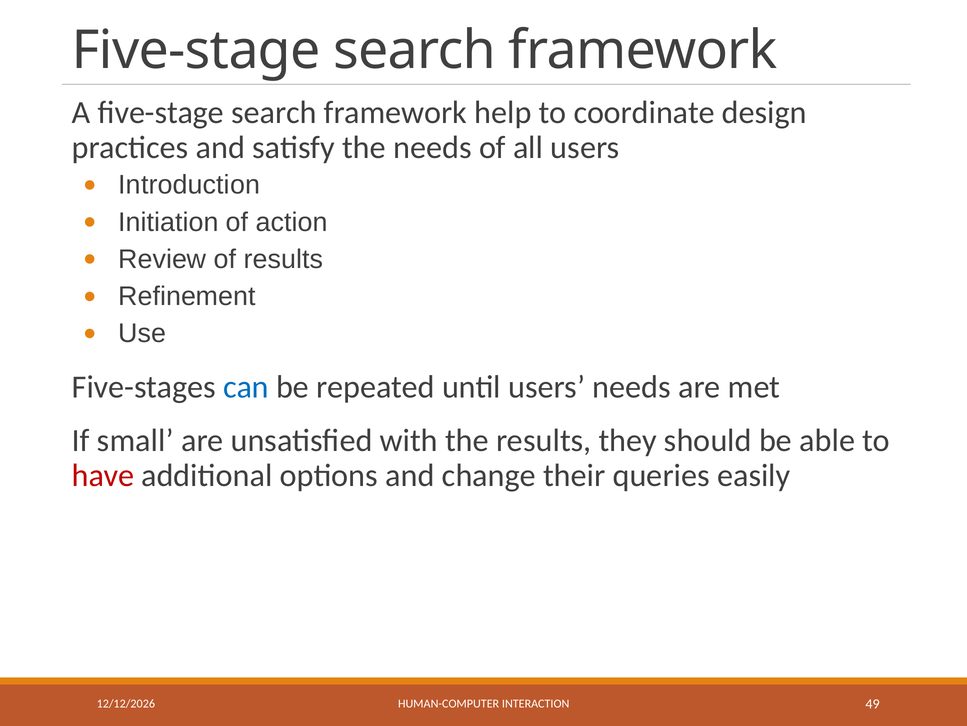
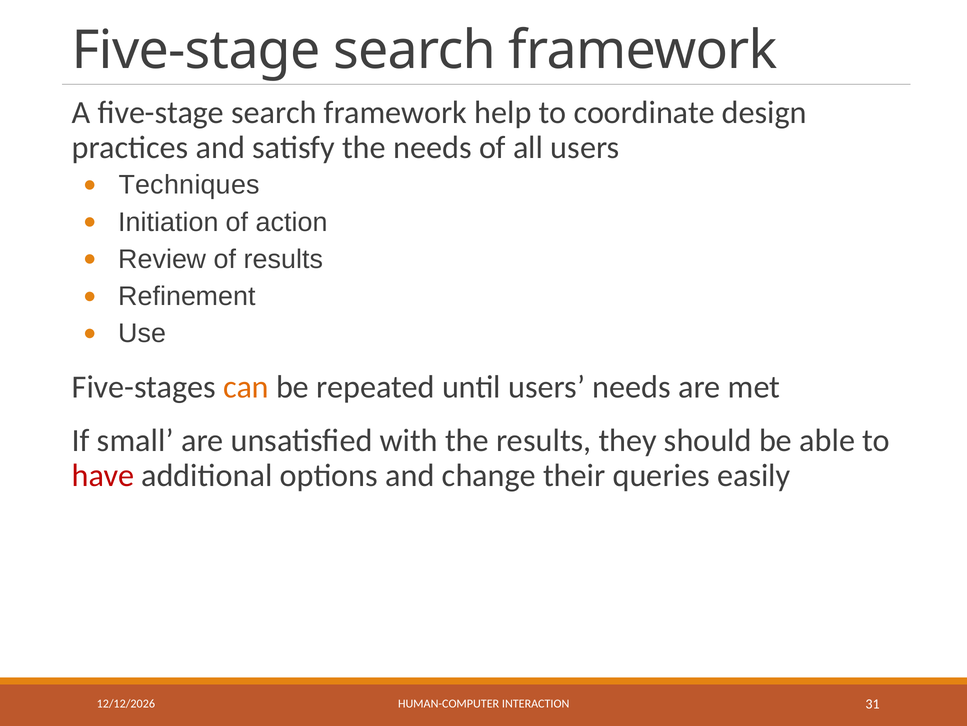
Introduction: Introduction -> Techniques (189, 185)
can colour: blue -> orange (246, 387)
49: 49 -> 31 (873, 703)
